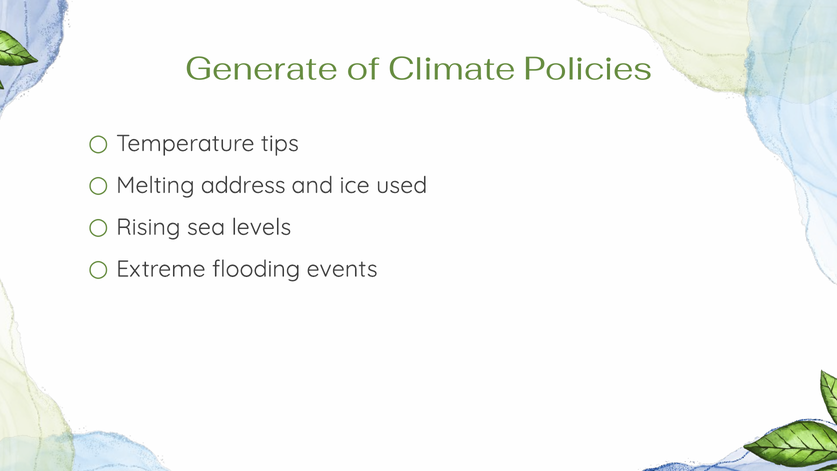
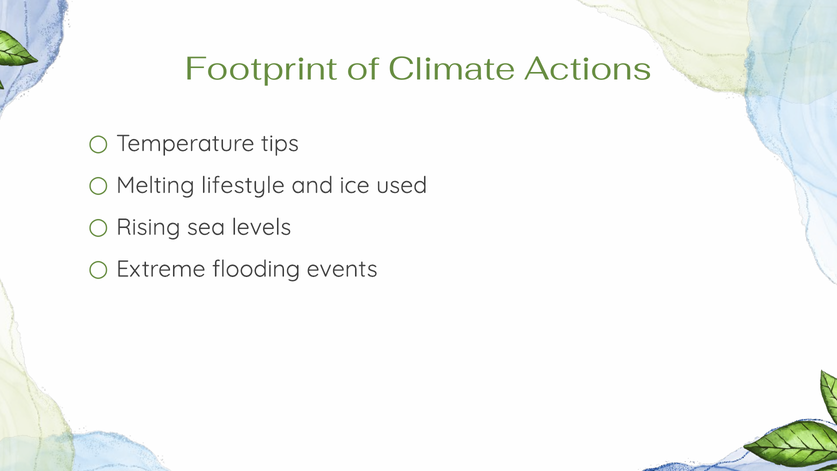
Generate: Generate -> Footprint (262, 69)
Policies: Policies -> Actions (588, 69)
address: address -> lifestyle (243, 185)
